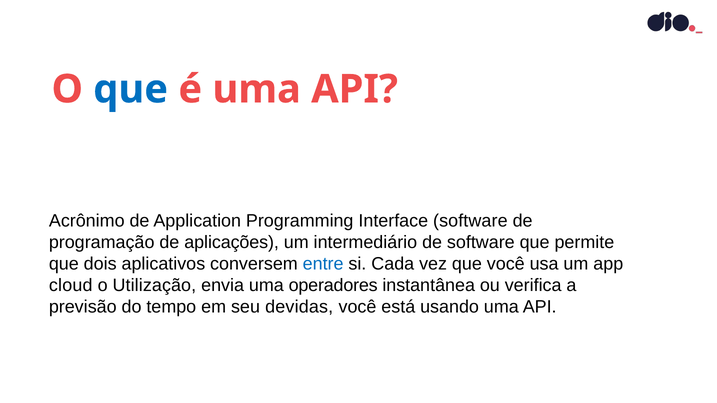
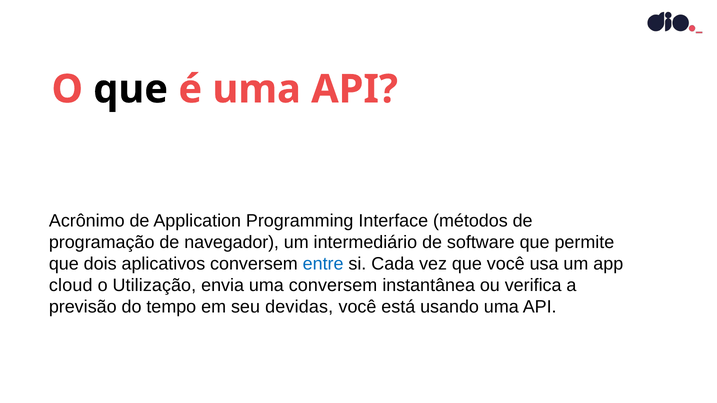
que colour: blue -> black (131, 89)
Interface software: software -> métodos (470, 221)
aplicações: aplicações -> navegador (232, 242)
uma operadores: operadores -> conversem (333, 285)
